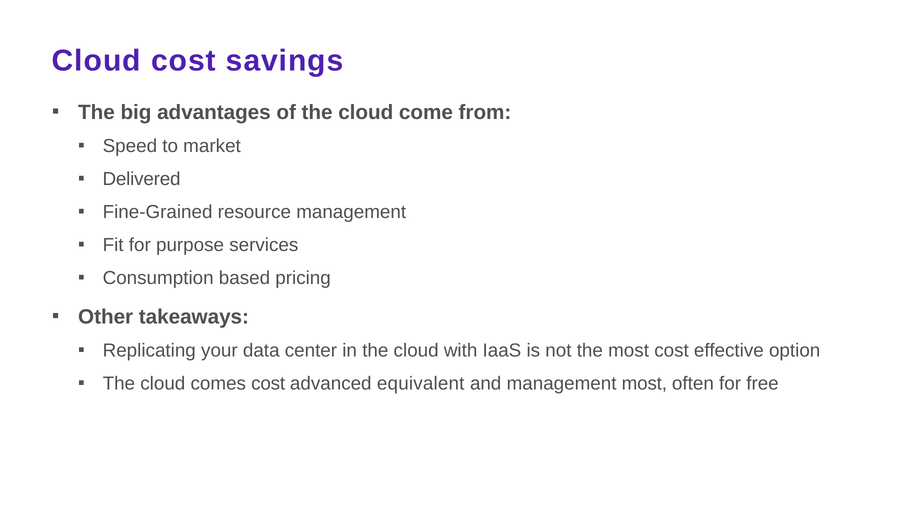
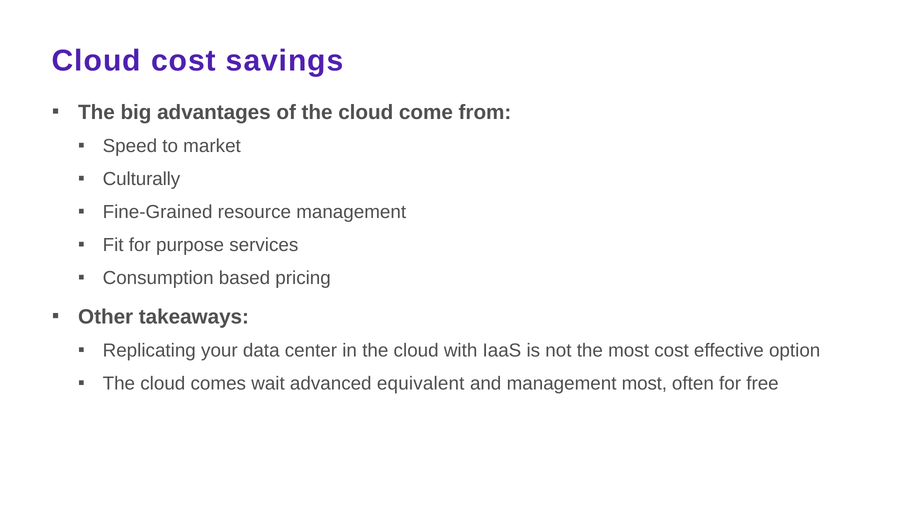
Delivered: Delivered -> Culturally (141, 179)
comes cost: cost -> wait (268, 384)
